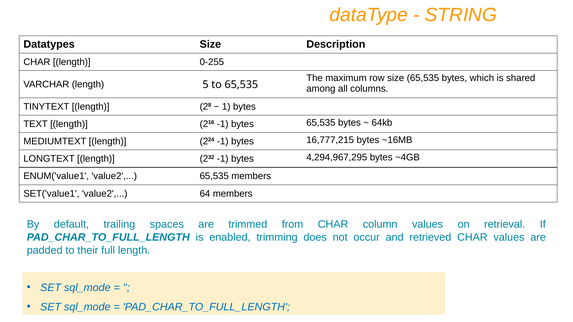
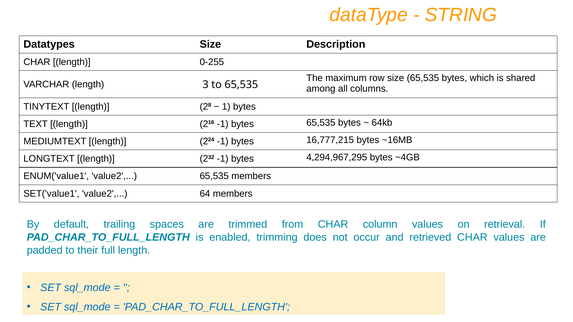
5: 5 -> 3 (206, 85)
